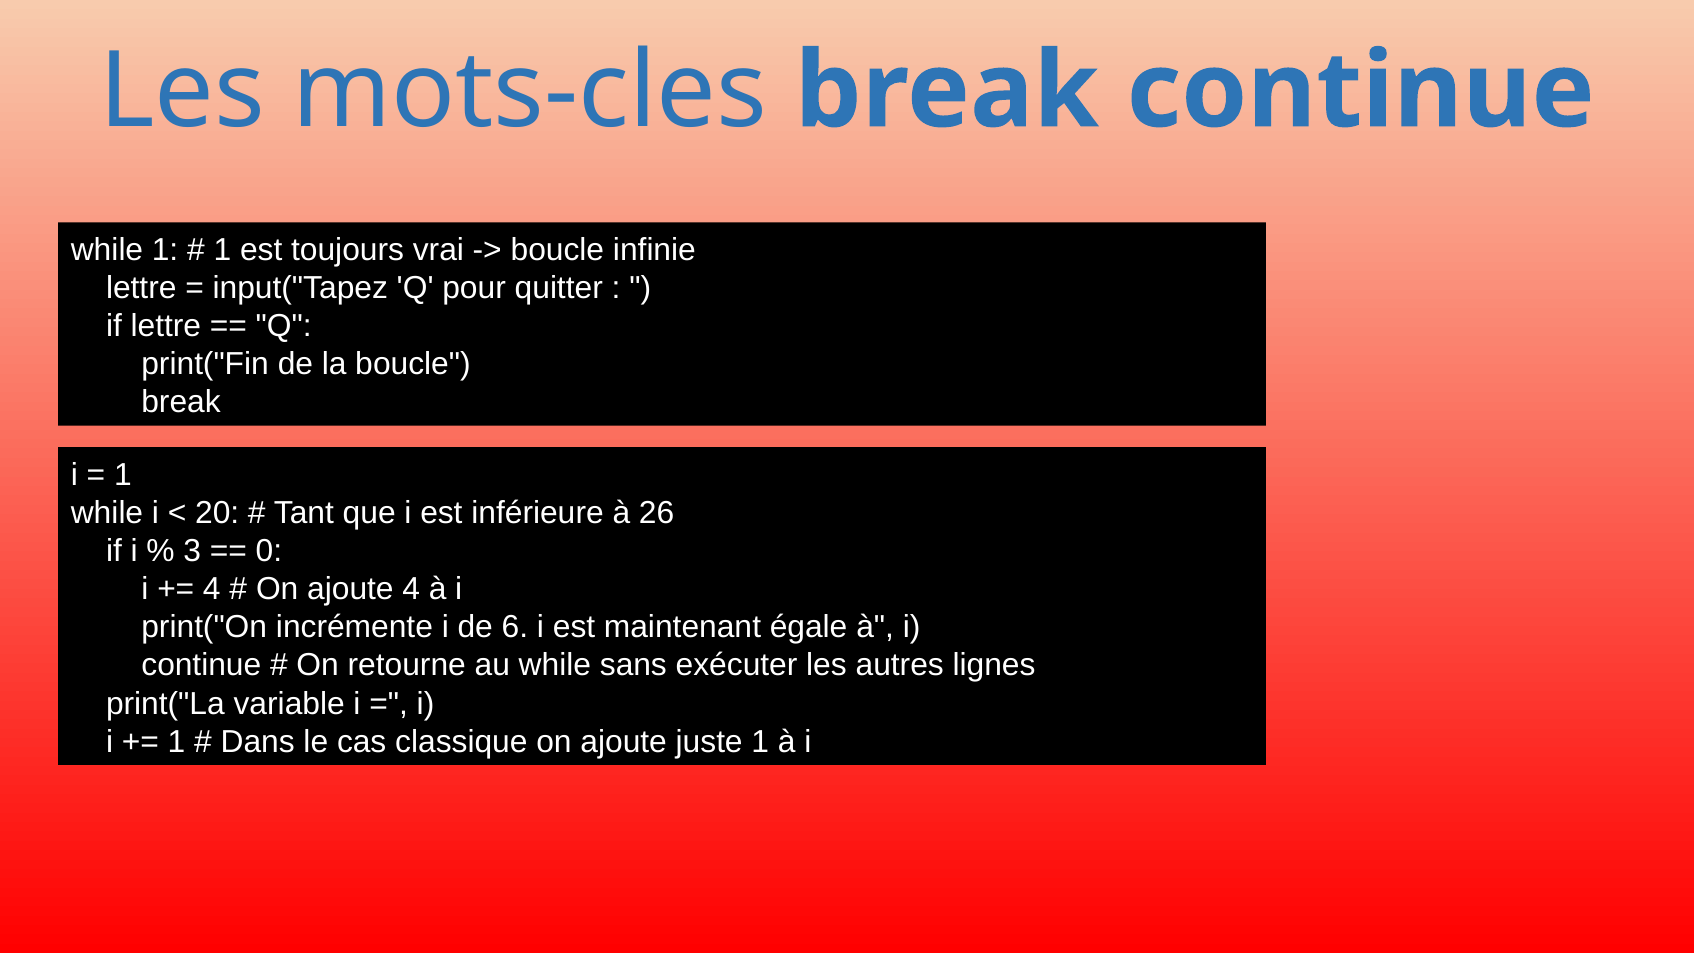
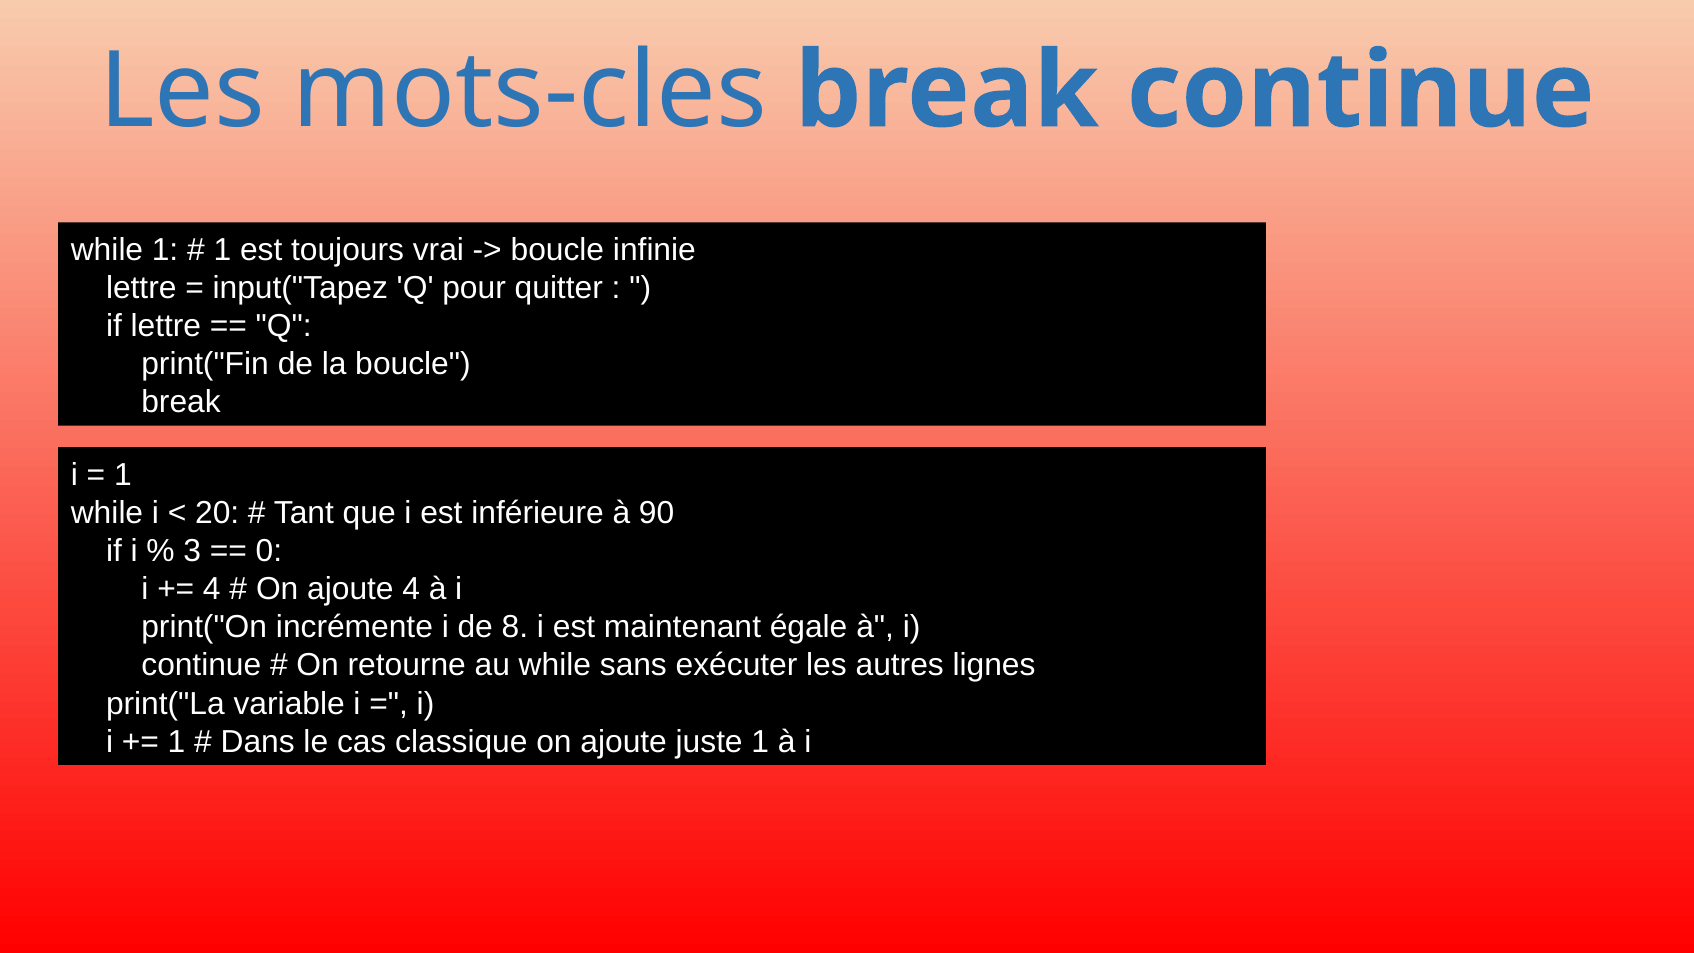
26: 26 -> 90 (657, 513)
6: 6 -> 8 (515, 627)
